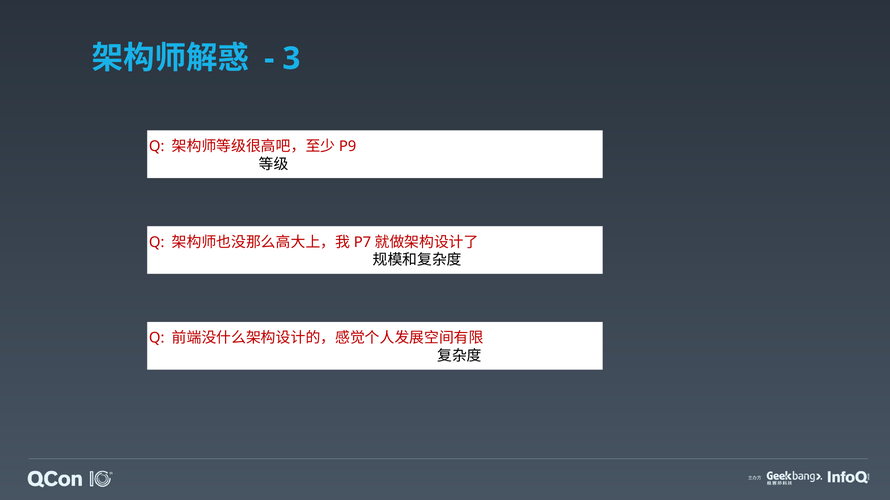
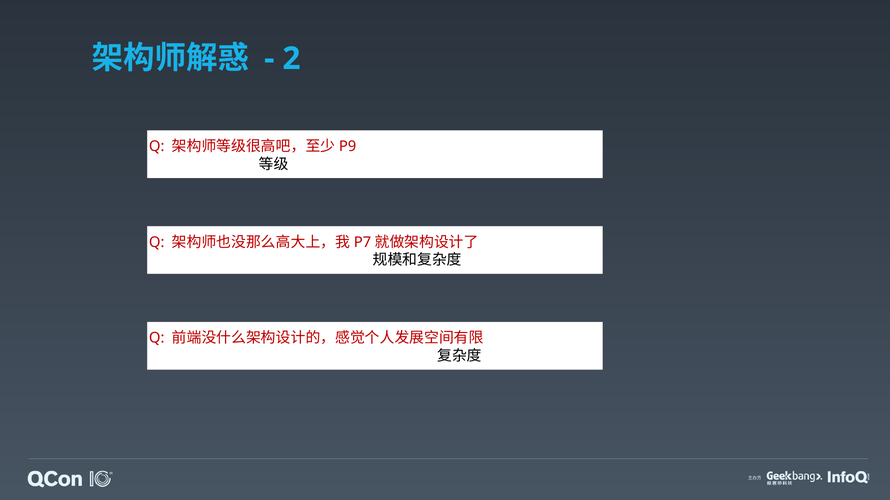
3: 3 -> 2 (291, 59)
